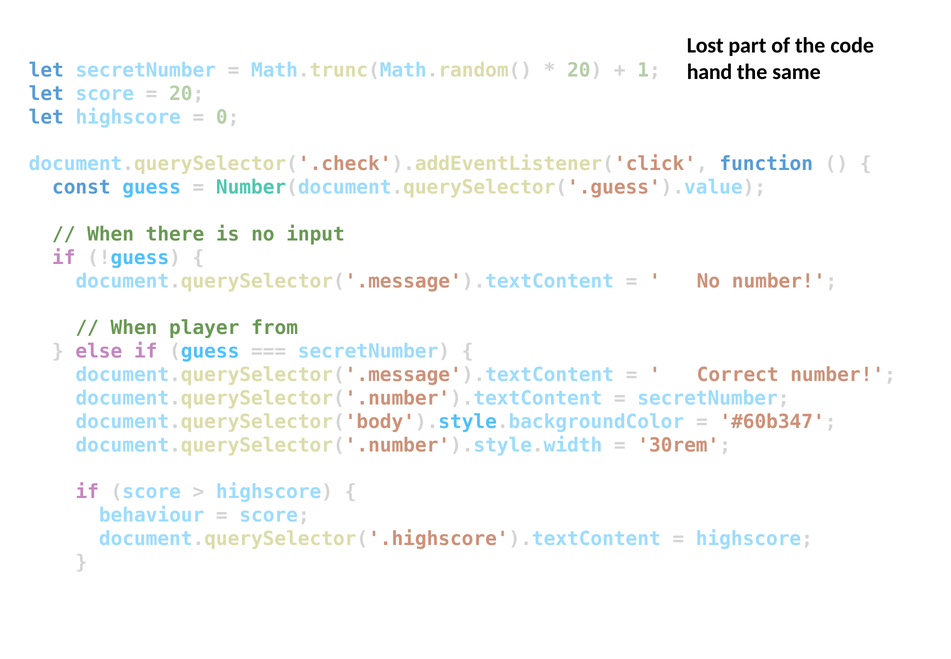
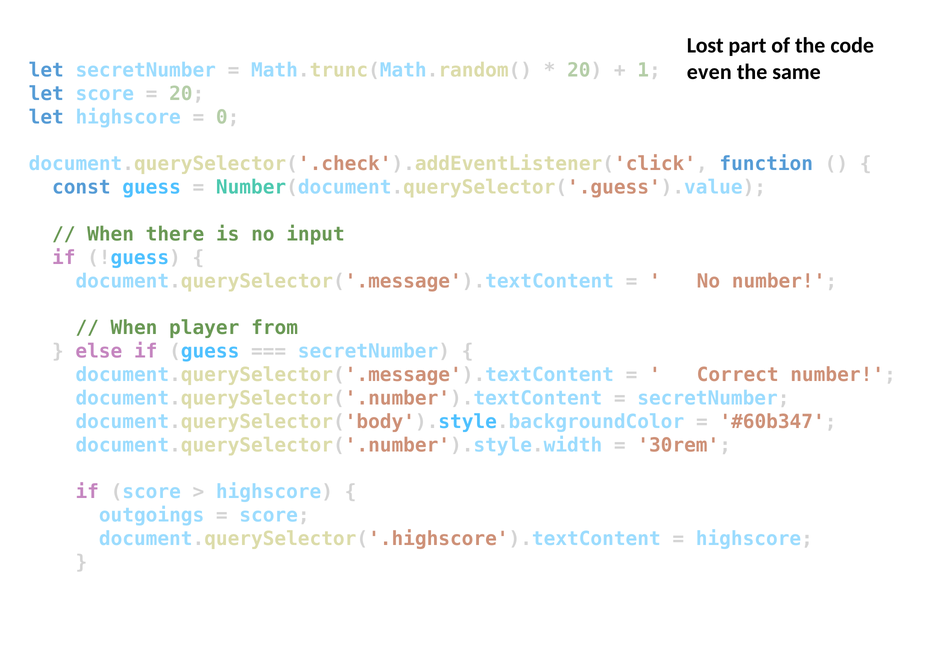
hand: hand -> even (709, 72)
behaviour: behaviour -> outgoings (152, 515)
